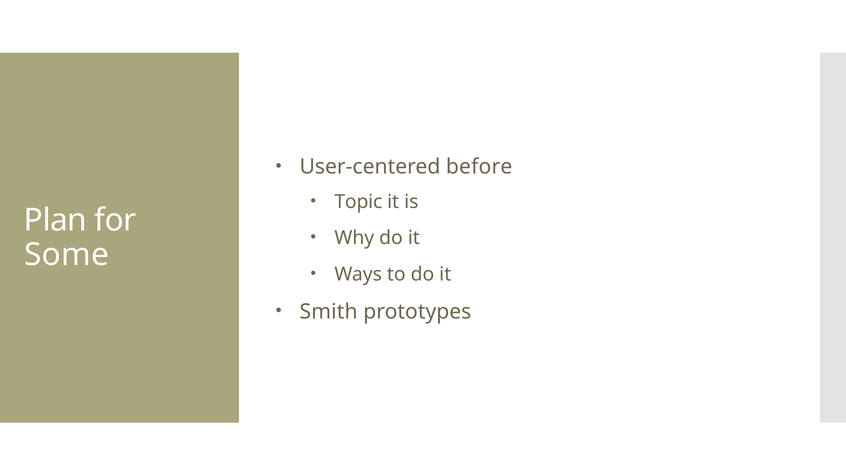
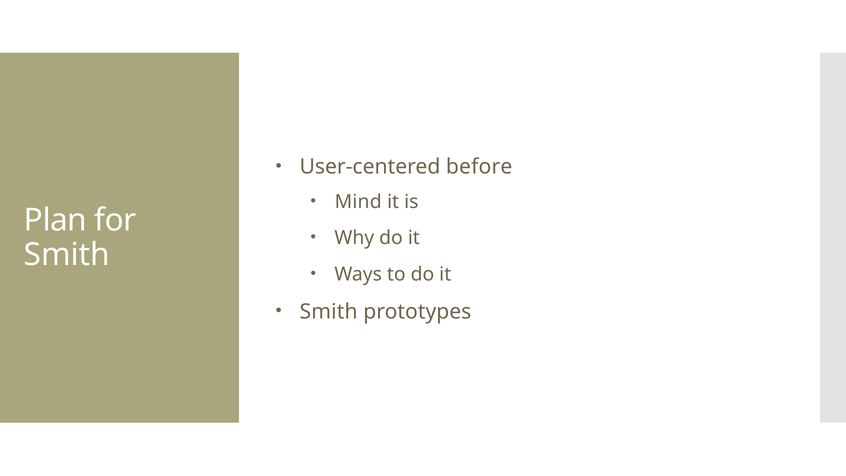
Topic: Topic -> Mind (358, 202)
Some: Some -> Smith (67, 255)
